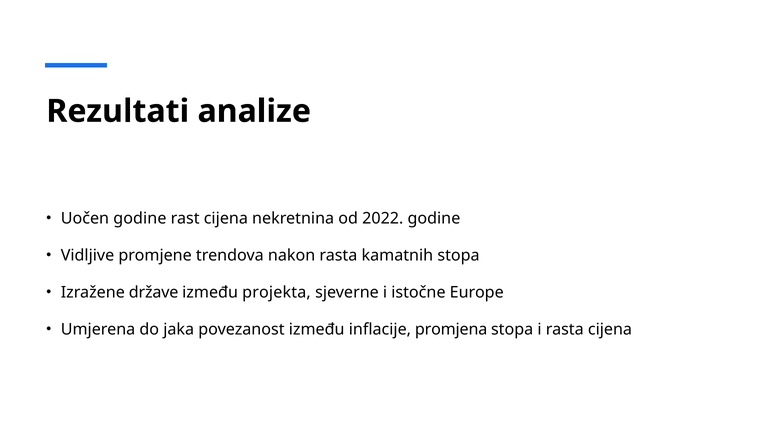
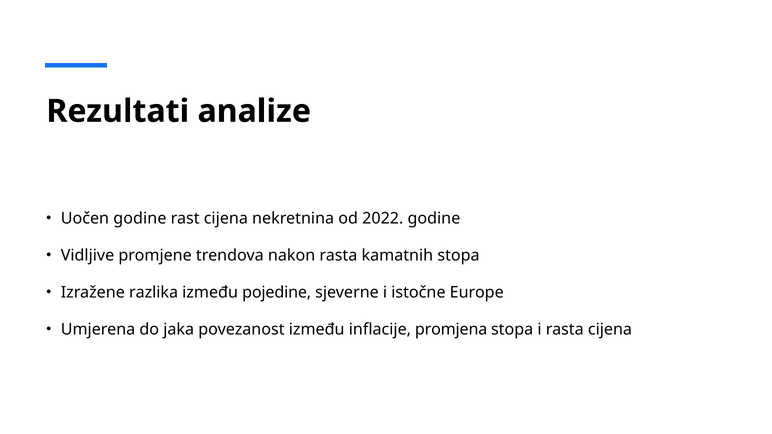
države: države -> razlika (154, 293)
projekta: projekta -> pojedine (277, 293)
